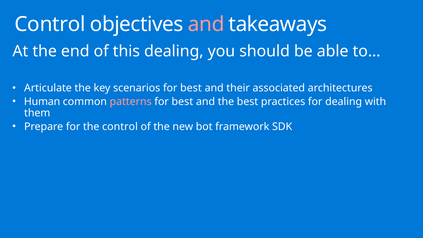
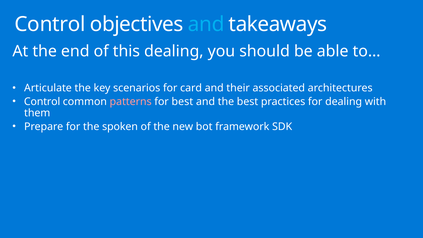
and colour: pink -> light blue (206, 24)
scenarios for best: best -> card (191, 88)
Human: Human -> Control (42, 102)
the control: control -> spoken (120, 126)
